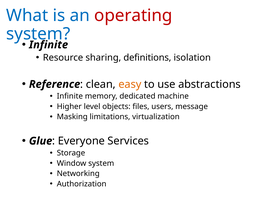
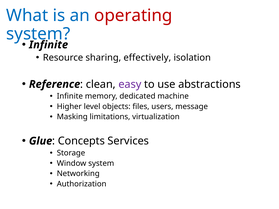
definitions: definitions -> effectively (147, 58)
easy colour: orange -> purple (130, 84)
Everyone: Everyone -> Concepts (81, 141)
